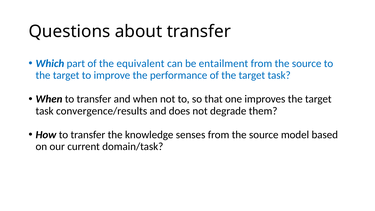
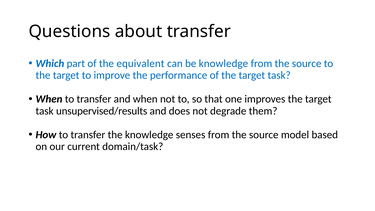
be entailment: entailment -> knowledge (223, 63)
convergence/results: convergence/results -> unsupervised/results (102, 111)
